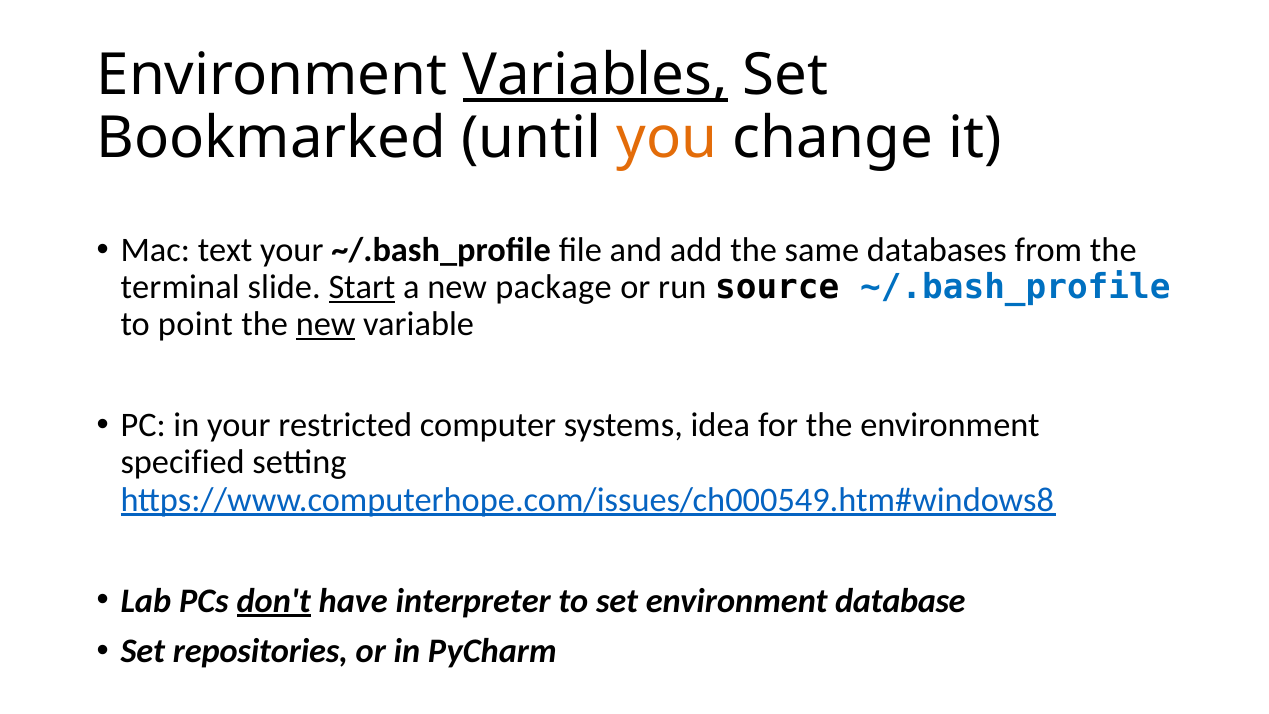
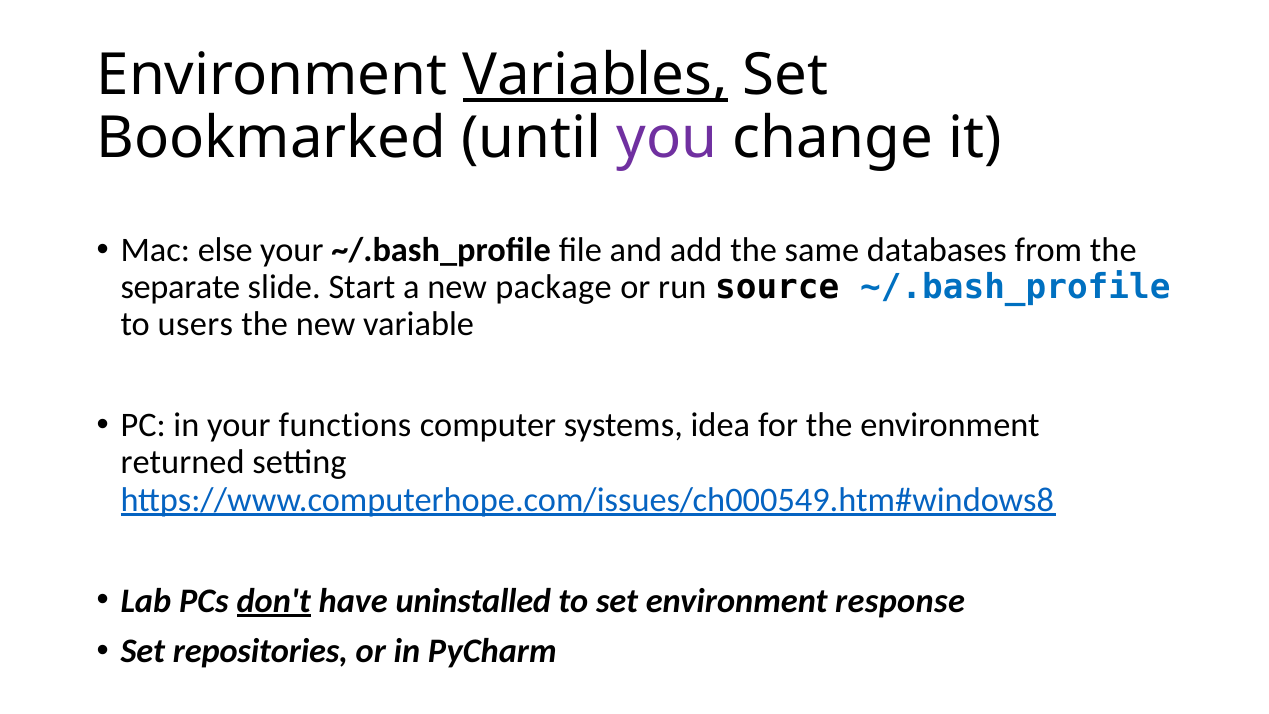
you colour: orange -> purple (667, 138)
text: text -> else (225, 250)
terminal: terminal -> separate (180, 287)
Start underline: present -> none (362, 287)
point: point -> users (195, 324)
new underline: present -> none (326, 324)
restricted: restricted -> functions (345, 425)
specified: specified -> returned (183, 462)
interpreter: interpreter -> uninstalled (473, 601)
database: database -> response (900, 601)
